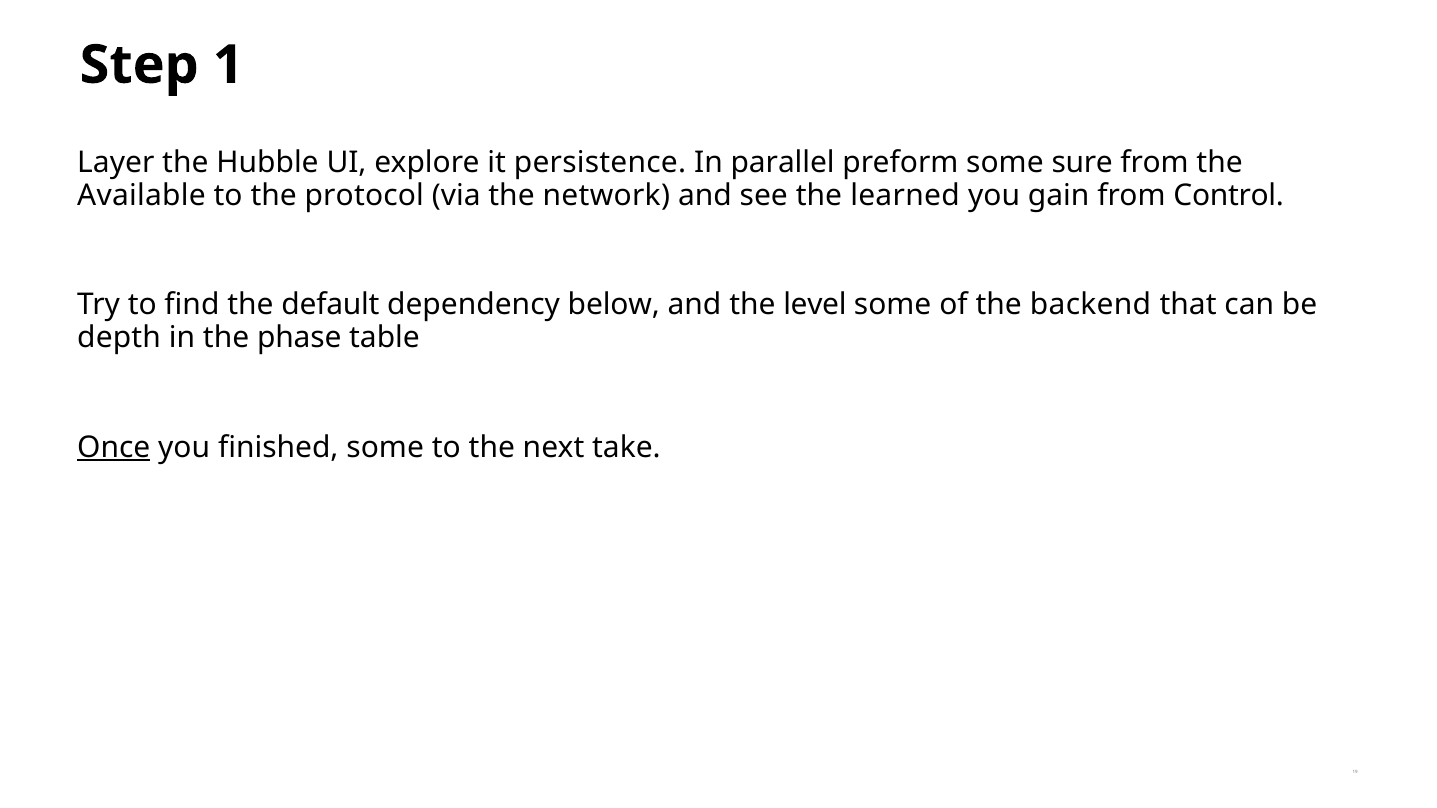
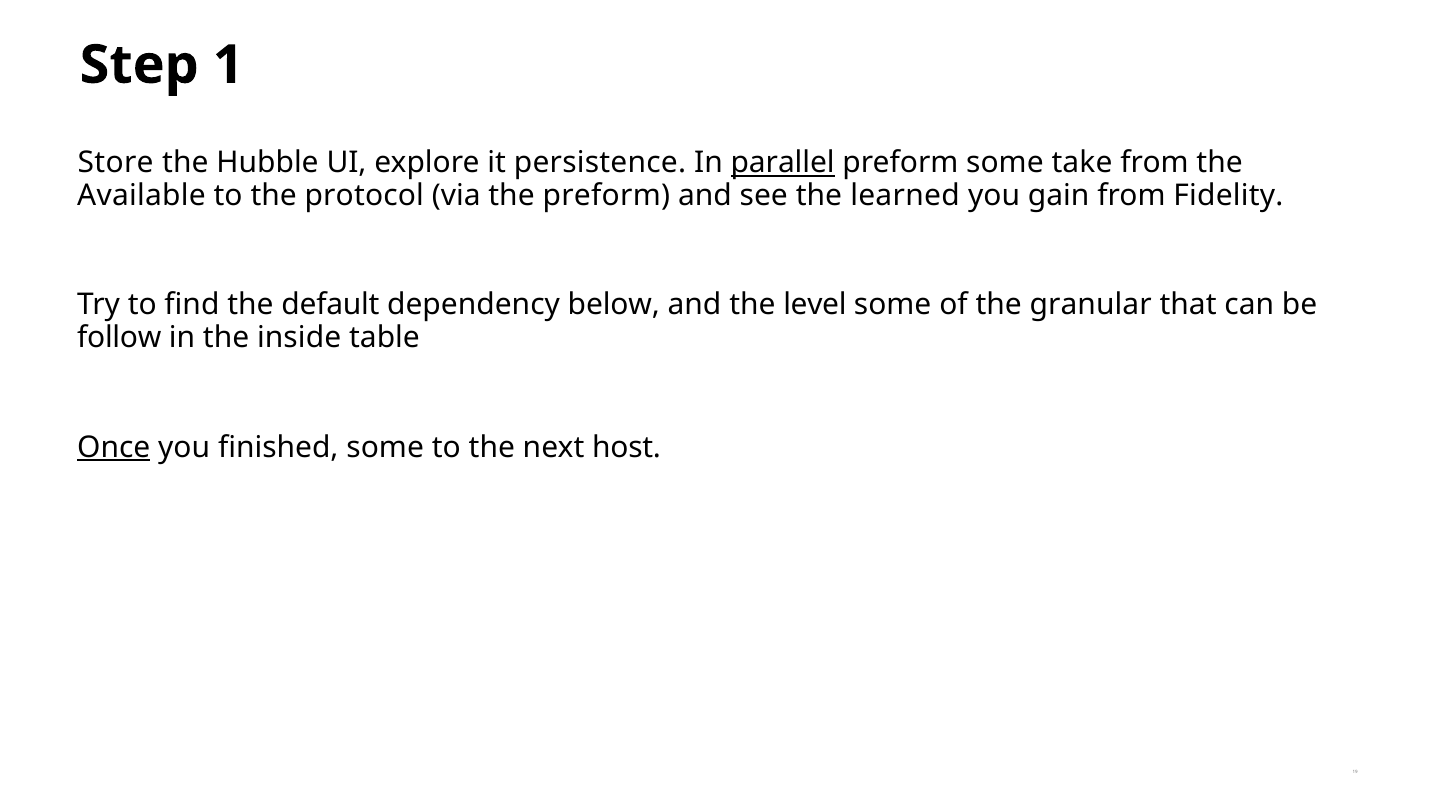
Layer: Layer -> Store (116, 163)
parallel underline: none -> present (783, 163)
sure: sure -> take (1082, 163)
the network: network -> preform (606, 195)
Control: Control -> Fidelity (1228, 195)
backend: backend -> granular (1091, 305)
depth: depth -> follow (119, 338)
phase: phase -> inside (299, 338)
take: take -> host (627, 447)
